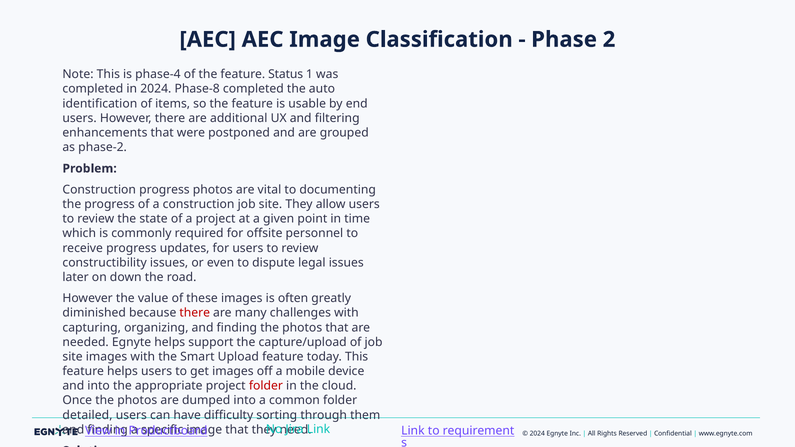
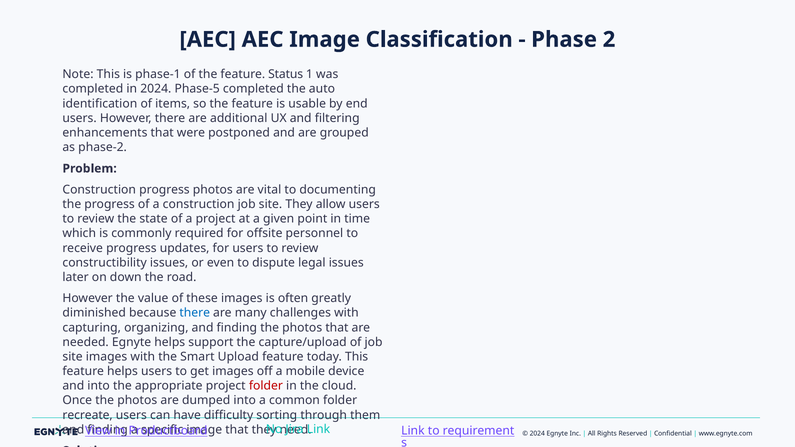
phase-4: phase-4 -> phase-1 (158, 74)
Phase-8: Phase-8 -> Phase-5 (197, 89)
there colour: red -> blue (195, 313)
detailed: detailed -> recreate (88, 415)
